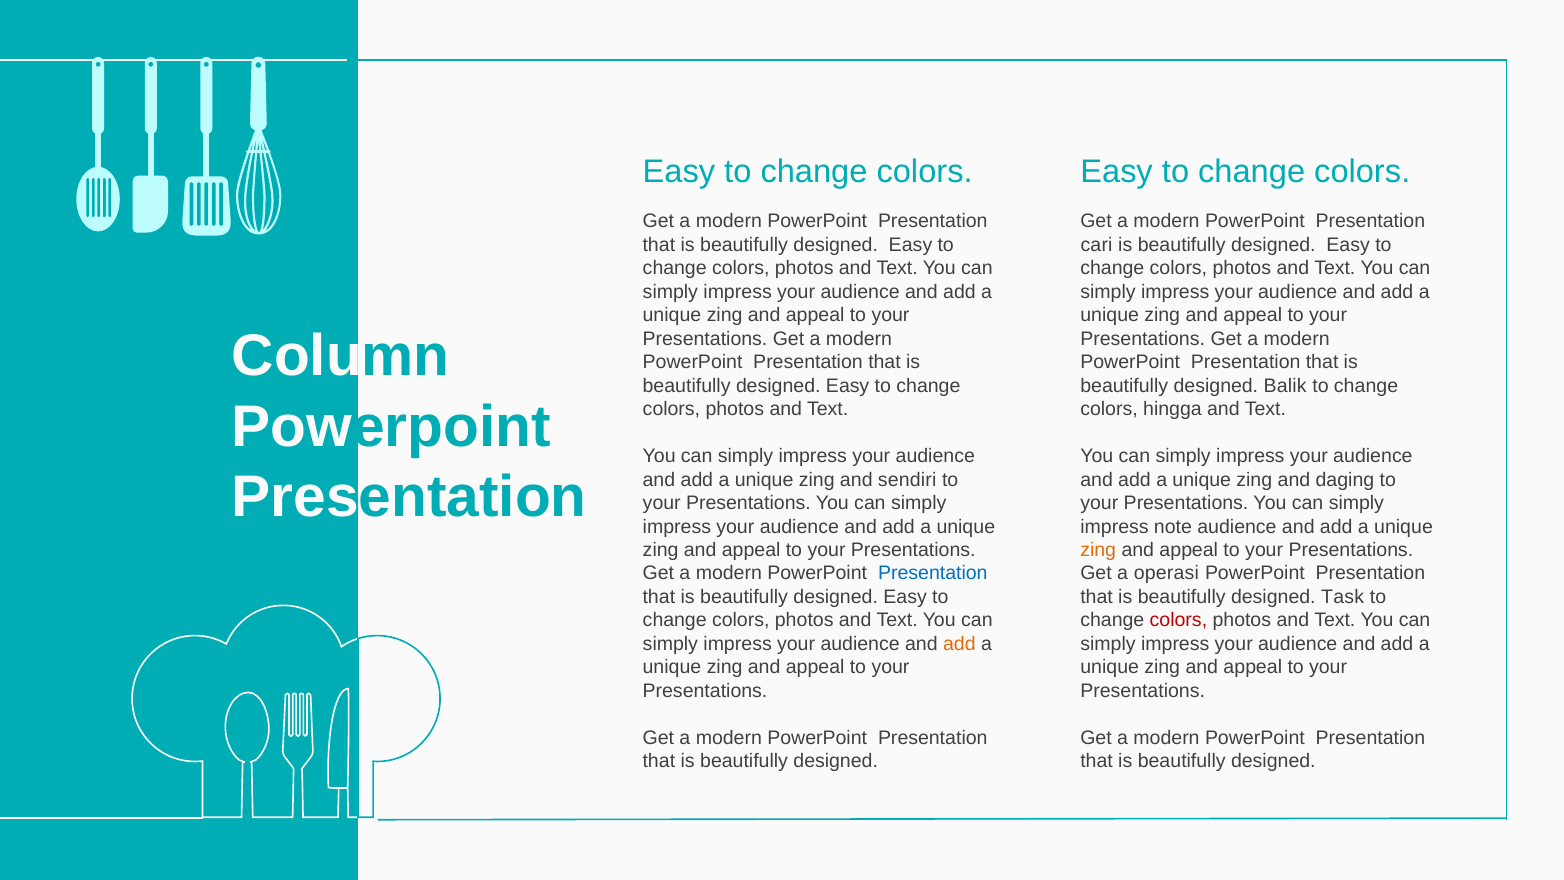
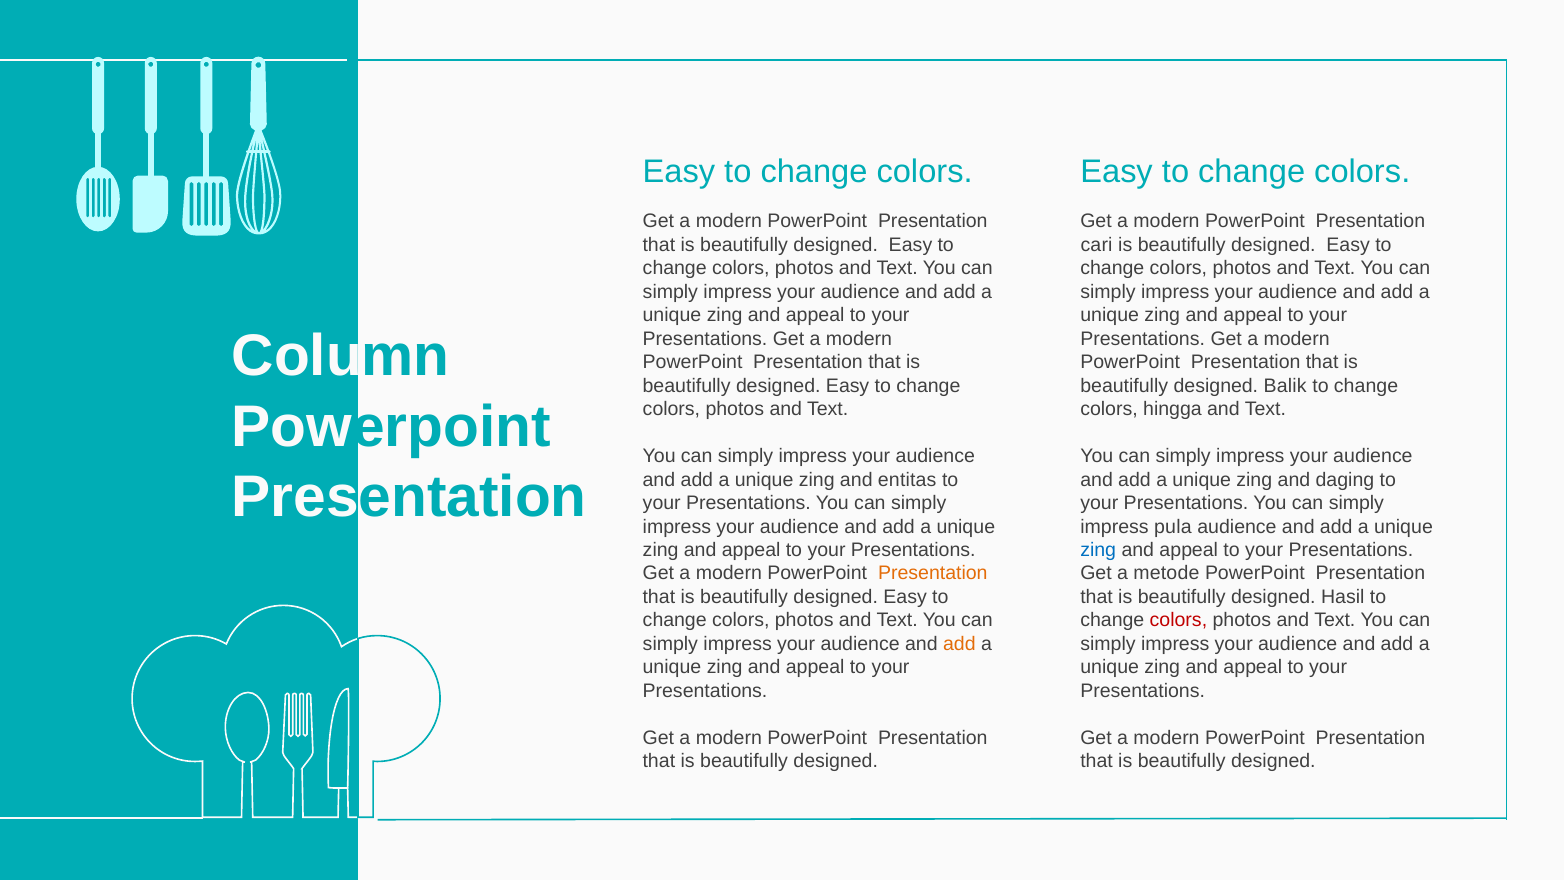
sendiri: sendiri -> entitas (907, 480)
note: note -> pula (1173, 526)
zing colour: orange -> blue (1098, 550)
Presentation colour: blue -> orange (933, 573)
operasi: operasi -> metode (1166, 573)
Task: Task -> Hasil (1343, 597)
